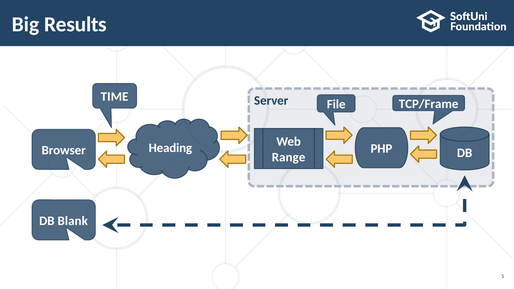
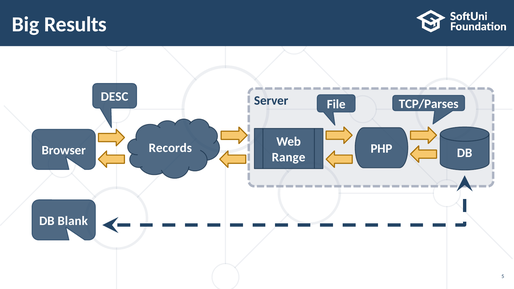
TIME: TIME -> DESC (115, 97)
TCP/Frame: TCP/Frame -> TCP/Parses (429, 104)
Heading: Heading -> Records (170, 148)
